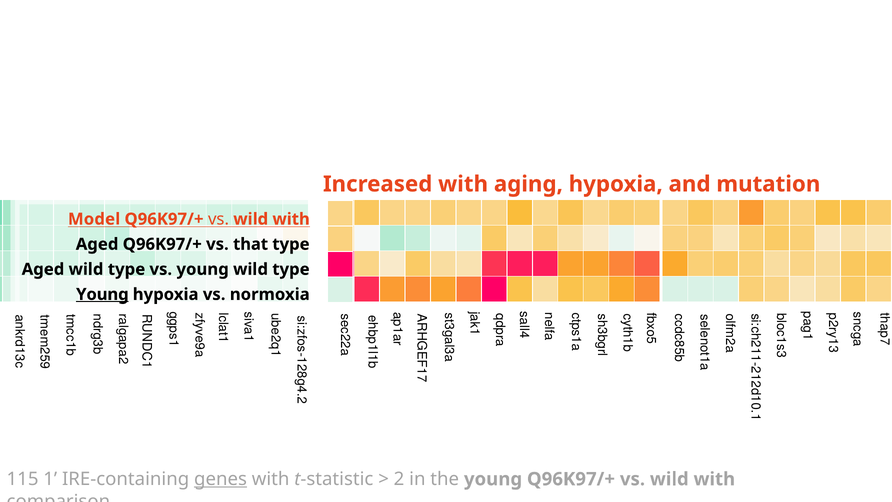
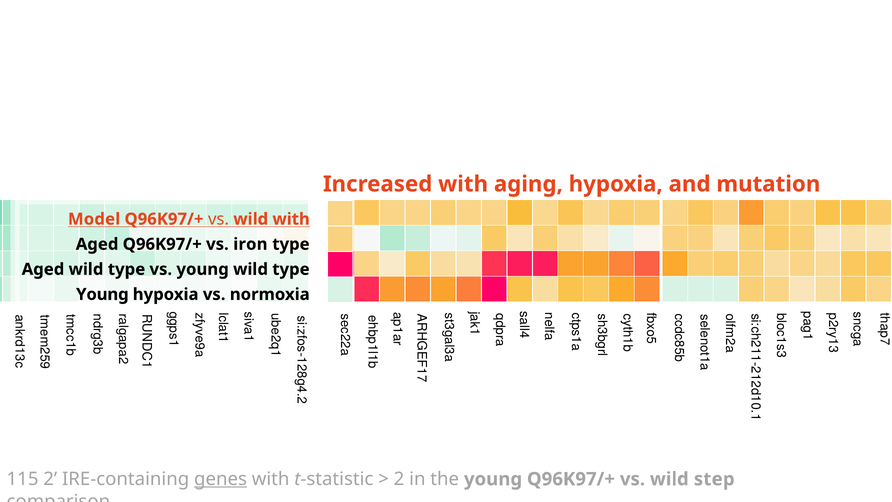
that: that -> iron (250, 244)
Young underline: present -> none (102, 294)
115 1: 1 -> 2 (50, 479)
with: with -> step (714, 479)
